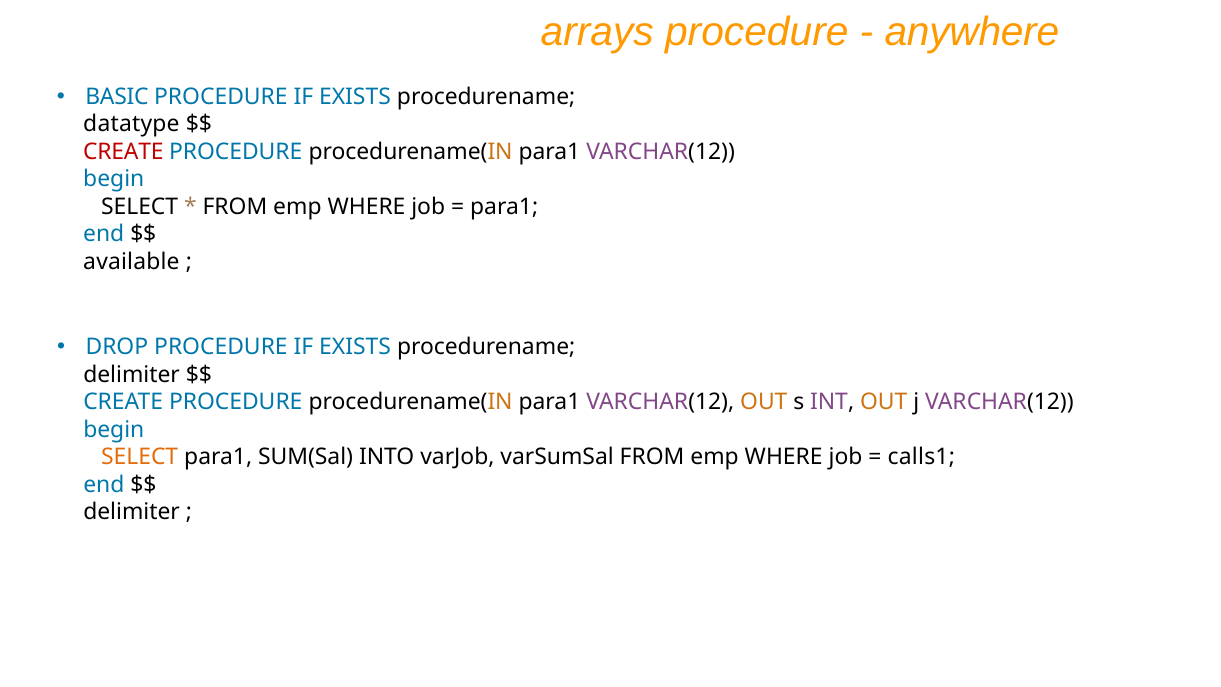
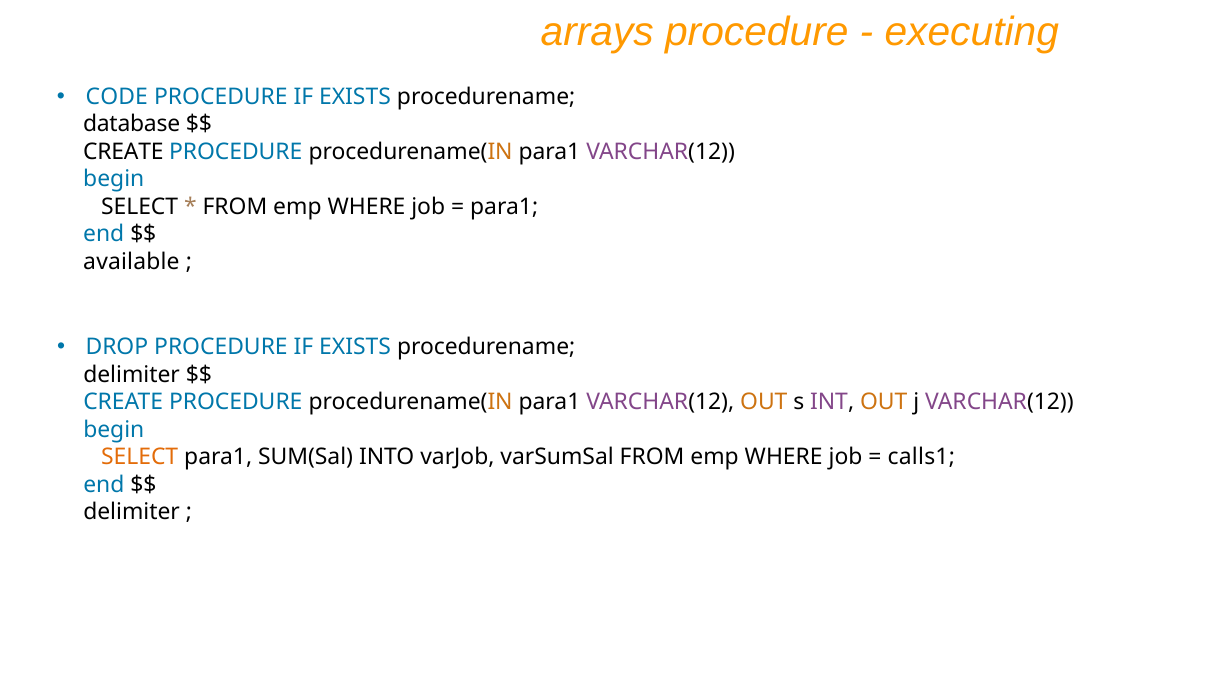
anywhere: anywhere -> executing (972, 32)
BASIC: BASIC -> CODE (117, 97)
datatype: datatype -> database (132, 124)
CREATE colour: red -> black (123, 152)
